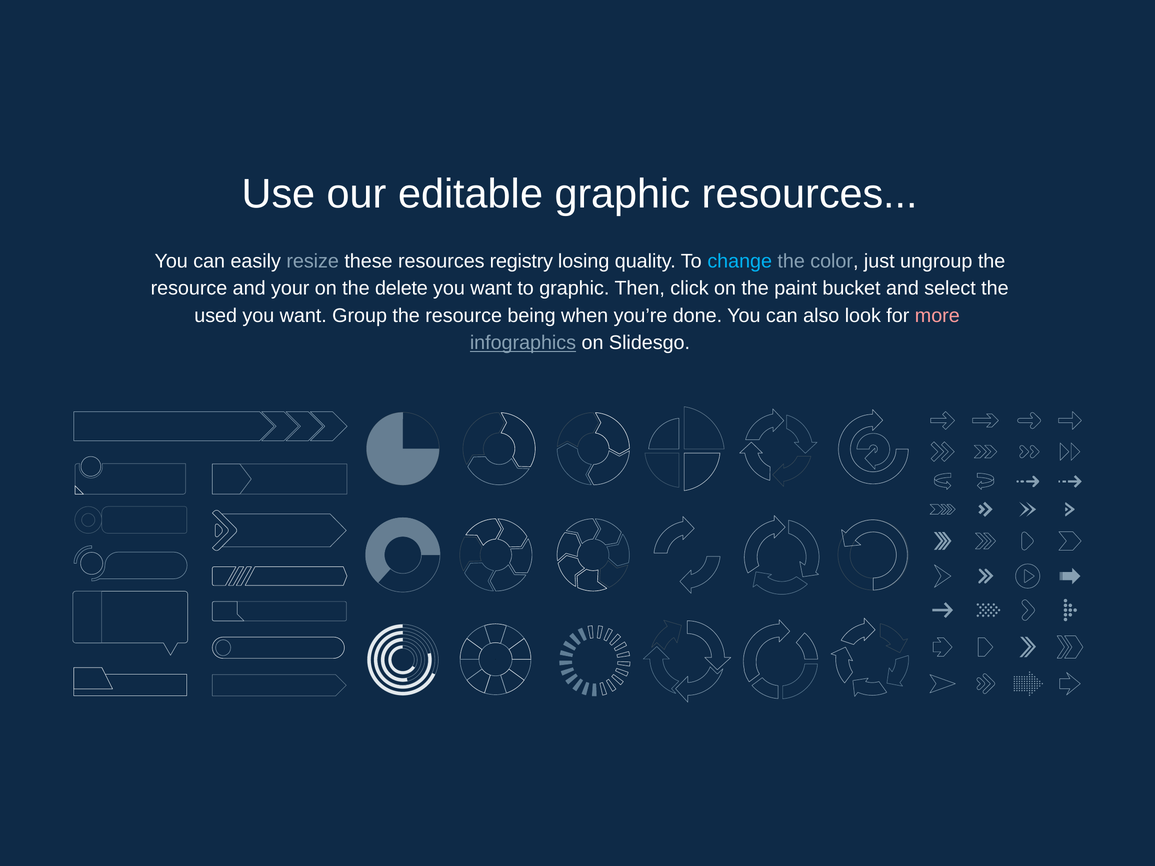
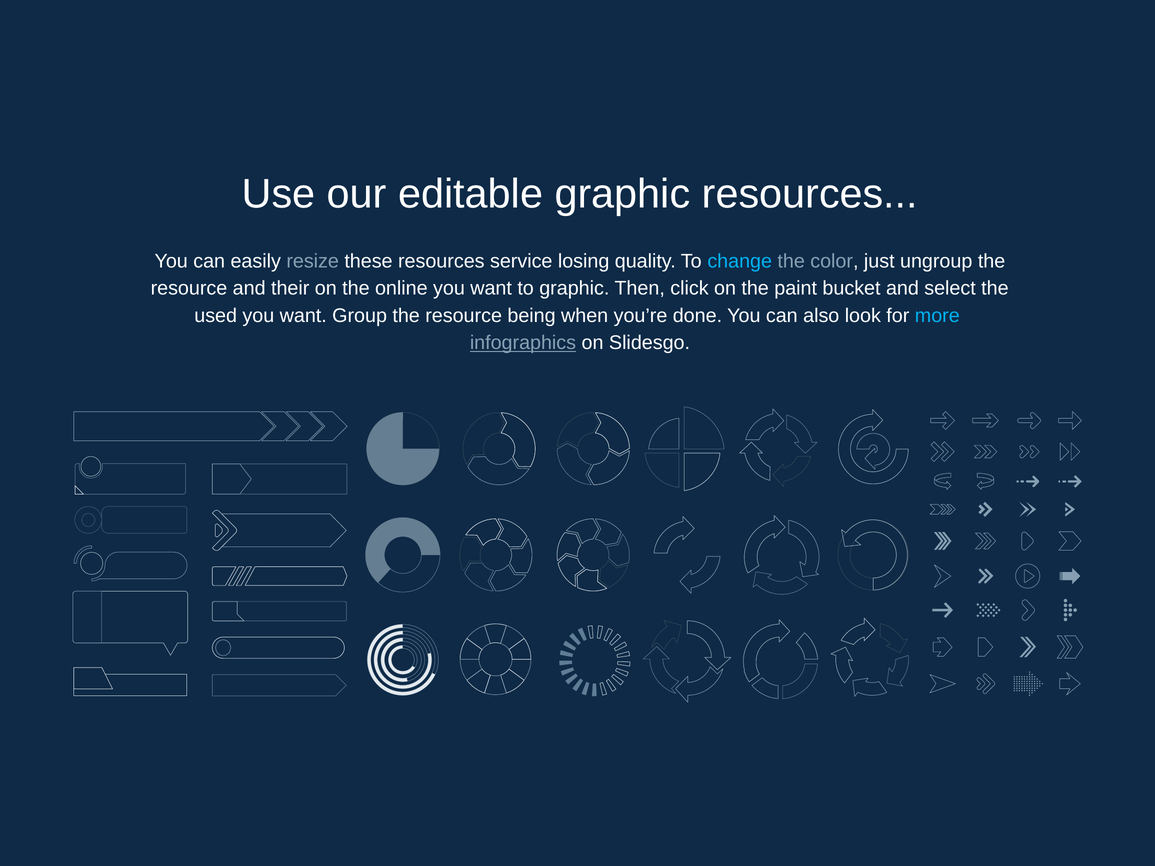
registry: registry -> service (521, 261)
your: your -> their (290, 288)
delete: delete -> online (401, 288)
more colour: pink -> light blue (937, 316)
